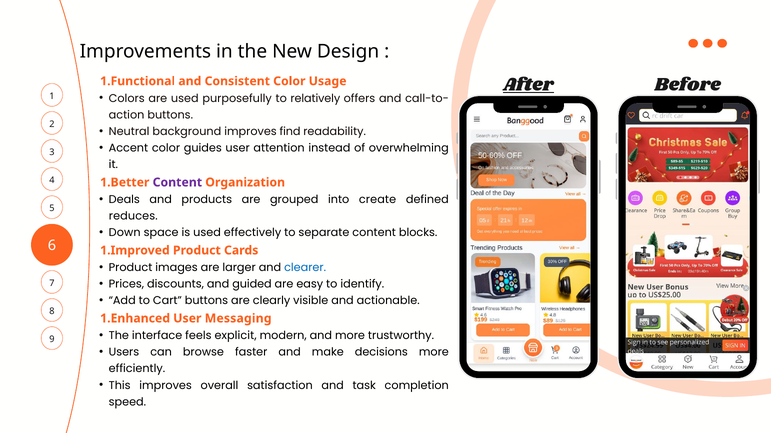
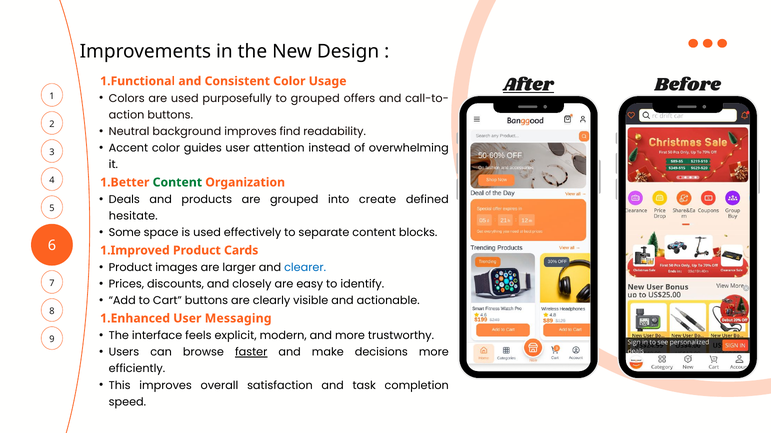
to relatively: relatively -> grouped (315, 98)
Content colour: purple -> green (177, 183)
reduces: reduces -> hesitate (133, 216)
Down: Down -> Some (125, 233)
guided: guided -> closely (252, 285)
faster underline: none -> present (251, 353)
